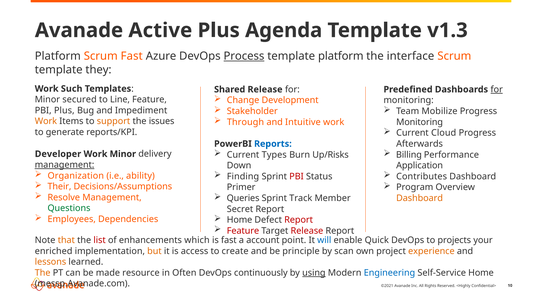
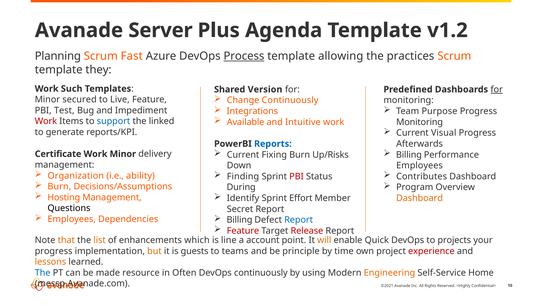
Active: Active -> Server (160, 30)
v1.3: v1.3 -> v1.2 (447, 30)
Platform: Platform -> Planning (58, 56)
template platform: platform -> allowing (341, 56)
interface: interface -> practices (411, 56)
Shared Release: Release -> Version (265, 89)
Change Development: Development -> Continuously (290, 100)
Line: Line -> Live (120, 99)
Stakeholder: Stakeholder -> Integrations (252, 111)
Mobilize: Mobilize -> Purpose (439, 111)
PBI Plus: Plus -> Test (64, 110)
Through: Through -> Available (246, 122)
Work colour: orange -> red (46, 121)
support colour: orange -> blue (114, 121)
issues: issues -> linked (162, 121)
Cloud: Cloud -> Visual (444, 133)
Types: Types -> Fixing (274, 154)
Developer: Developer -> Certificate (58, 154)
management underline: present -> none (65, 165)
Application: Application -> Employees (420, 165)
Their: Their -> Burn (59, 186)
Primer: Primer -> During (241, 187)
Resolve: Resolve -> Hosting (64, 197)
Queries: Queries -> Identify (243, 198)
Track: Track -> Effort (301, 198)
Questions colour: green -> black (69, 208)
Home: Home -> Billing (240, 220)
Report colour: red -> blue (299, 220)
list colour: red -> orange (100, 240)
is fast: fast -> line (229, 240)
will colour: blue -> orange (324, 240)
enriched: enriched -> progress (54, 251)
access: access -> guests (195, 251)
create: create -> teams (235, 251)
scan: scan -> time (344, 251)
experience colour: orange -> red (431, 251)
The colour: orange -> blue (43, 272)
using underline: present -> none (314, 272)
Engineering colour: blue -> orange (389, 272)
